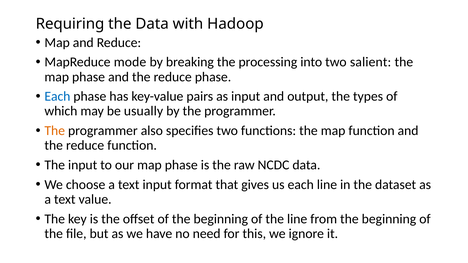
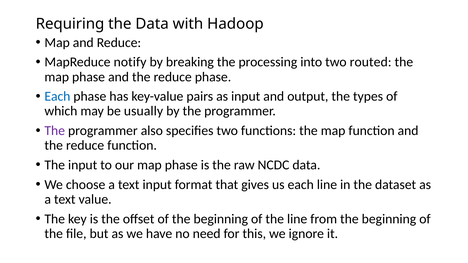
mode: mode -> notify (130, 62)
salient: salient -> routed (371, 62)
The colour: orange -> purple (55, 131)
